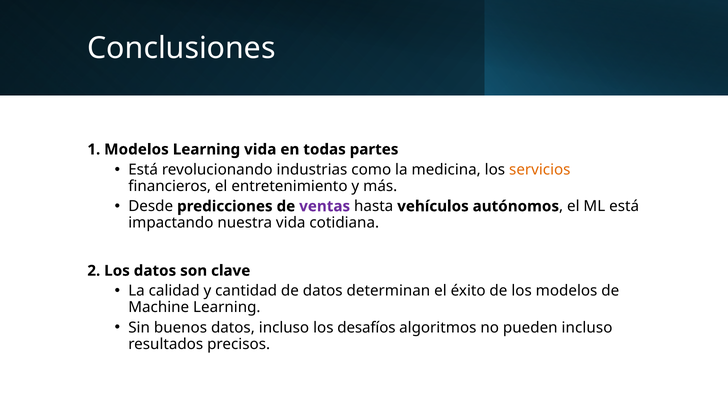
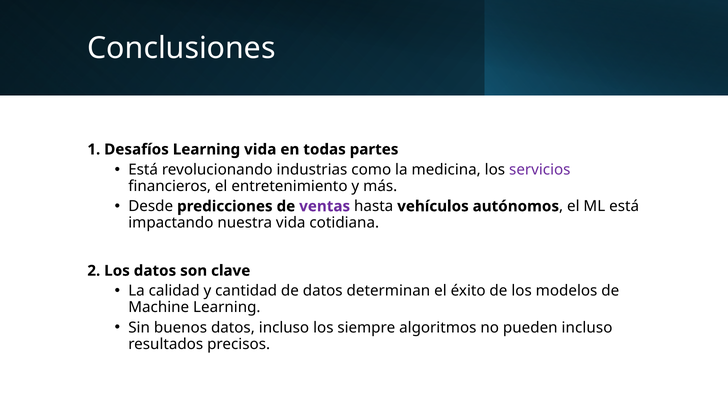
1 Modelos: Modelos -> Desafíos (136, 149)
servicios colour: orange -> purple (540, 169)
desafíos: desafíos -> siempre (366, 327)
